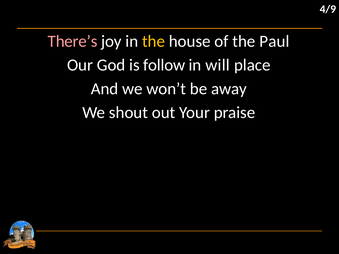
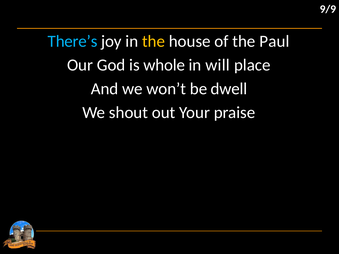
4/9: 4/9 -> 9/9 (328, 9)
There’s colour: pink -> light blue (73, 41)
follow: follow -> whole (164, 65)
away: away -> dwell (229, 89)
